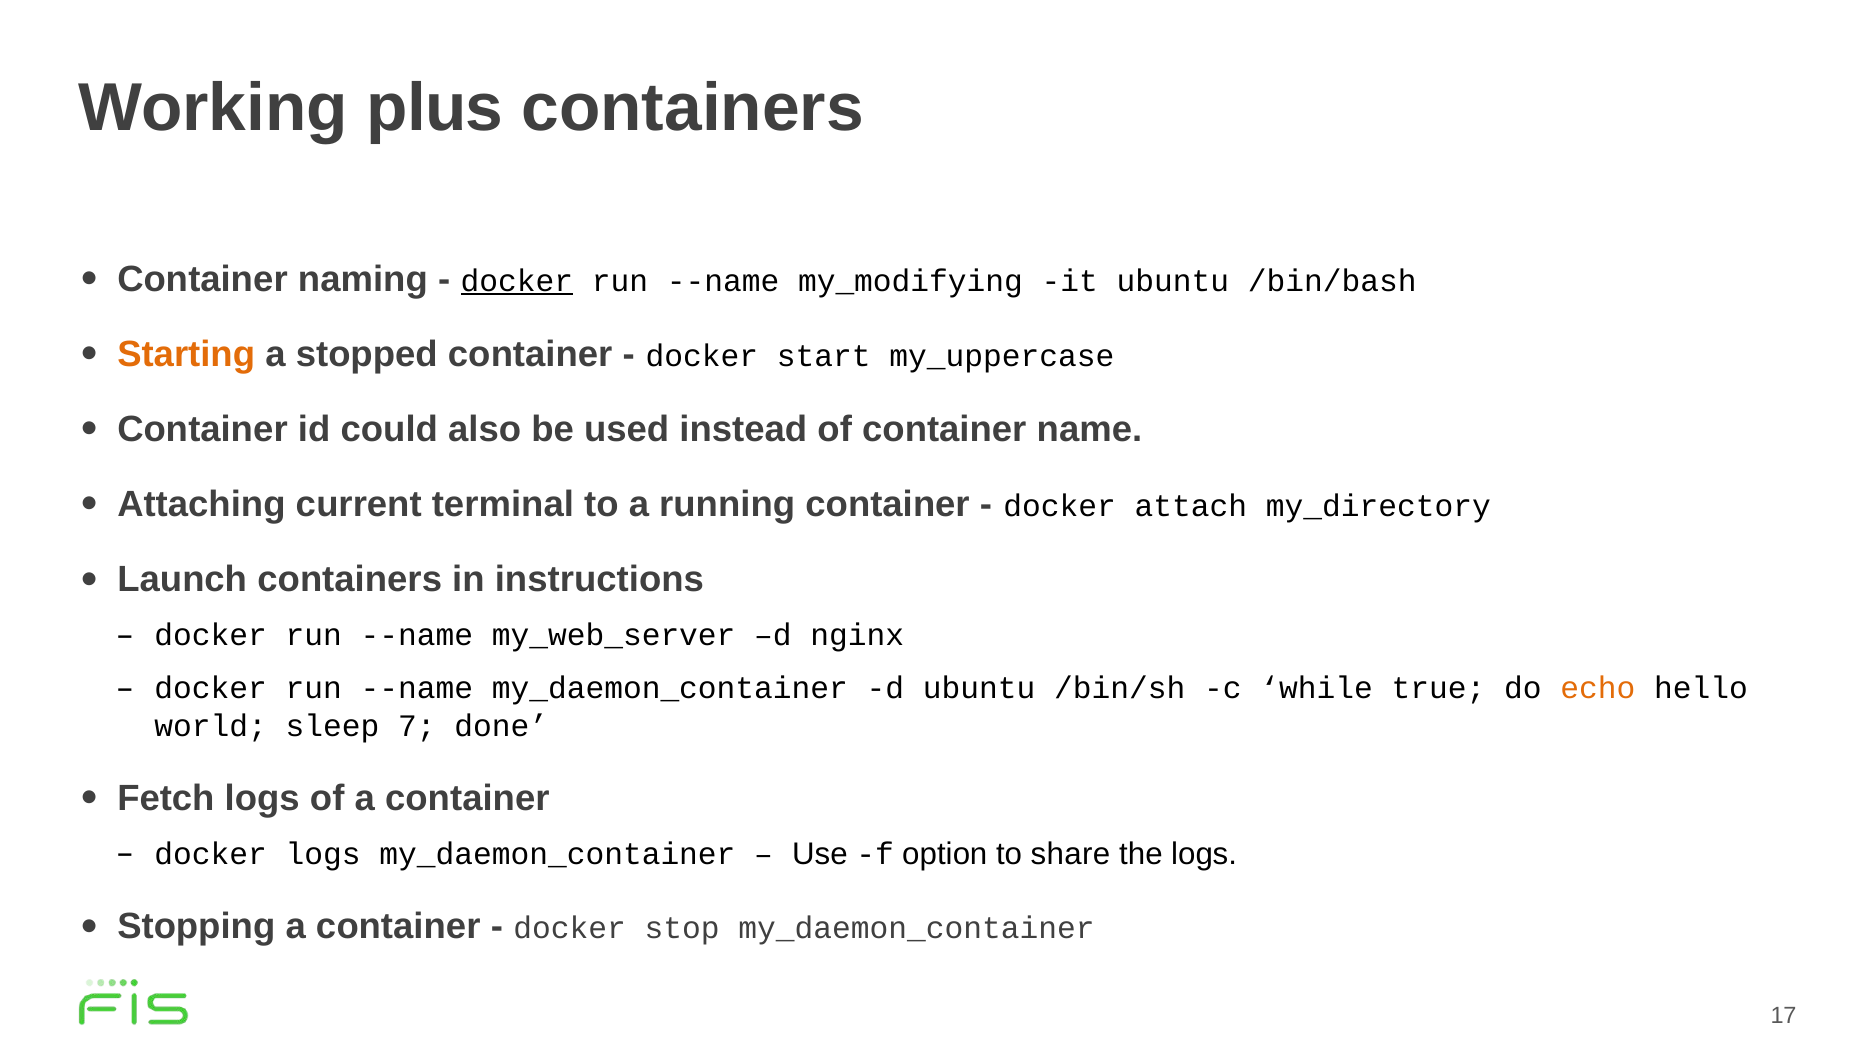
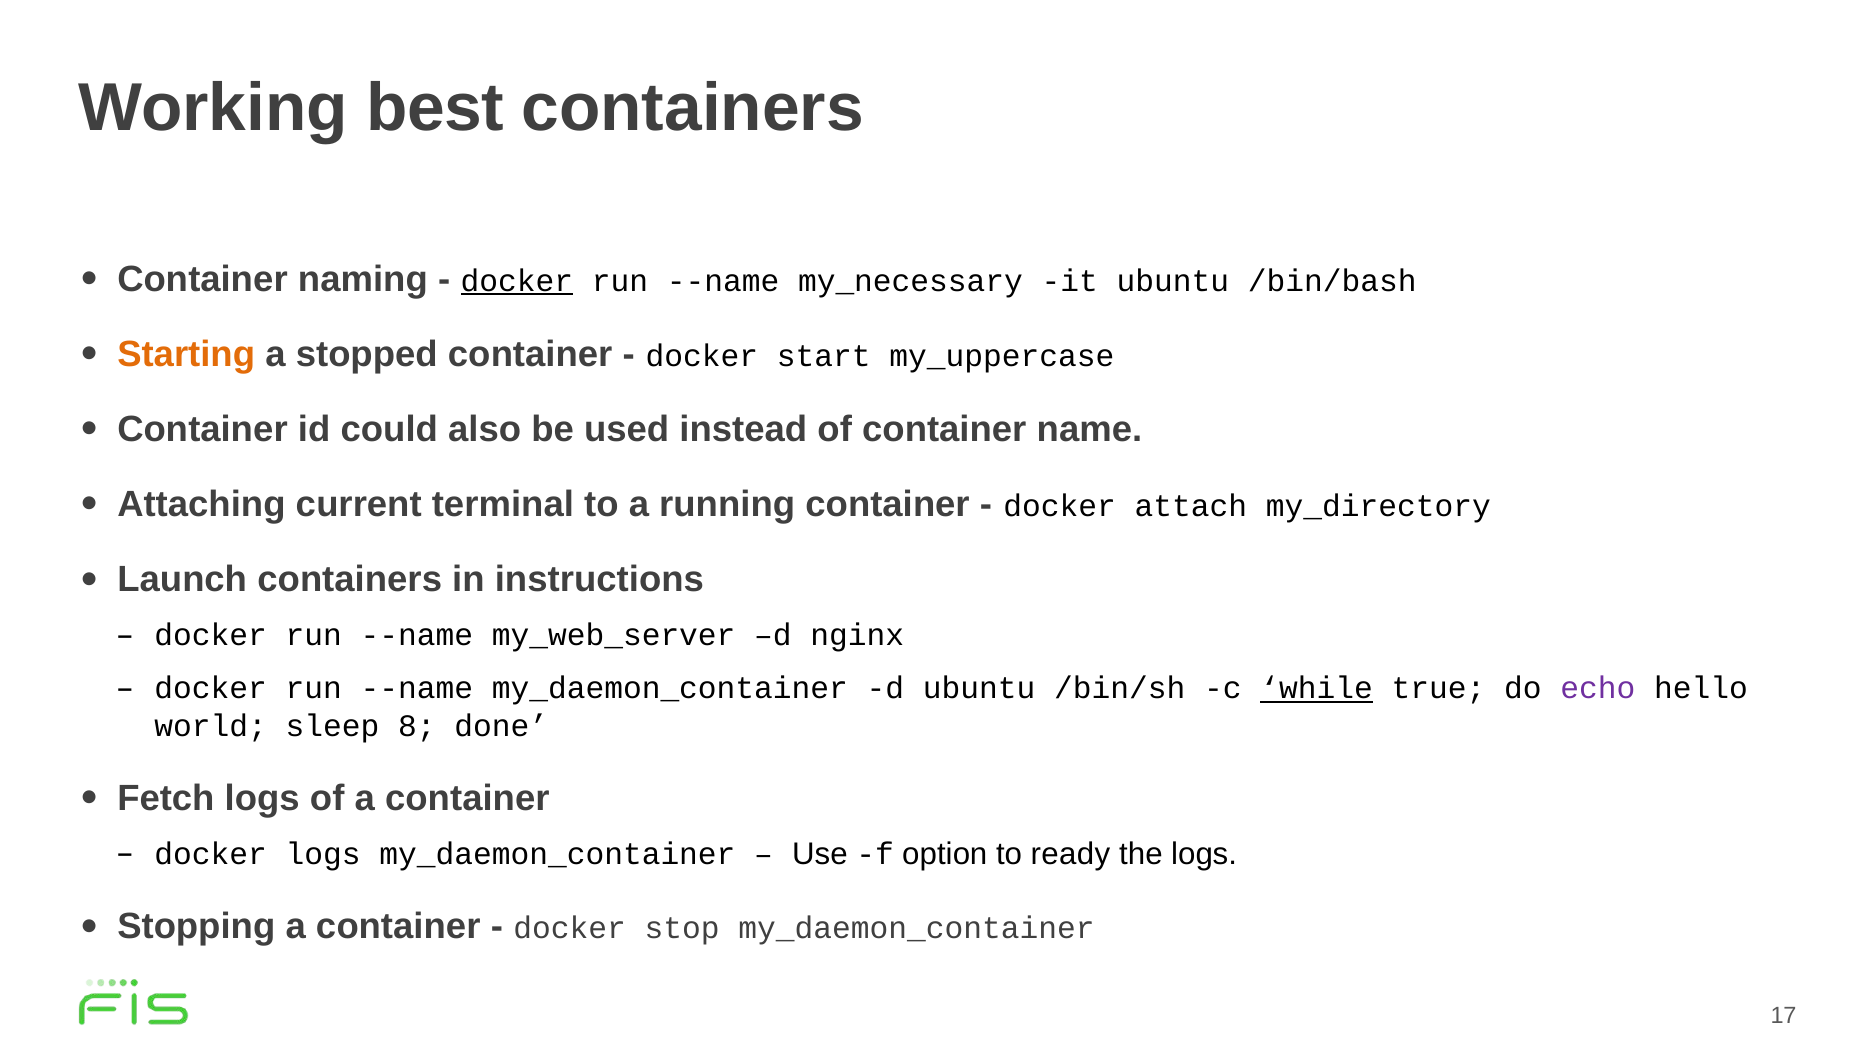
plus: plus -> best (435, 108)
my_modifying: my_modifying -> my_necessary (910, 281)
while underline: none -> present (1317, 689)
echo colour: orange -> purple (1598, 689)
7: 7 -> 8 (417, 726)
share: share -> ready (1070, 854)
